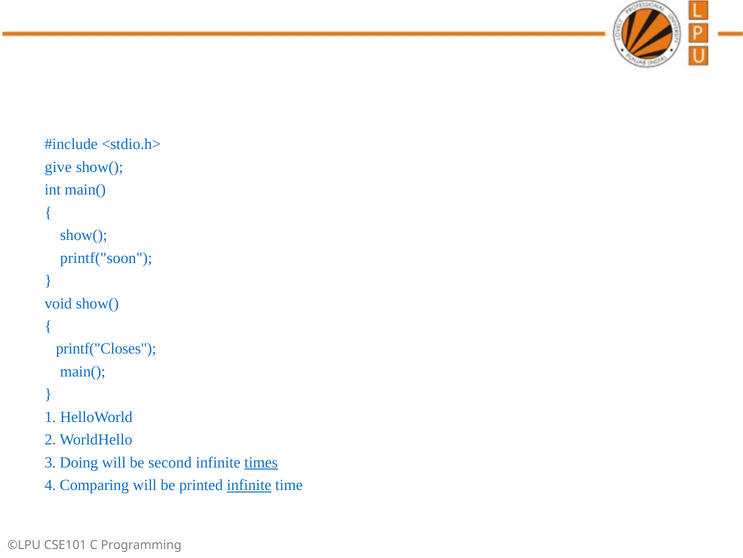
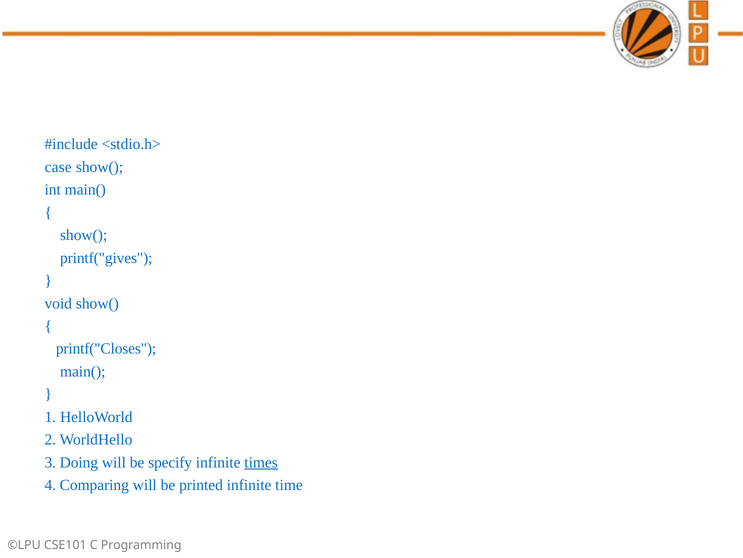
give: give -> case (58, 167)
printf("soon: printf("soon -> printf("gives (106, 258)
second: second -> specify (170, 462)
infinite underline: present -> none (249, 485)
